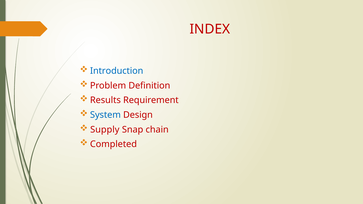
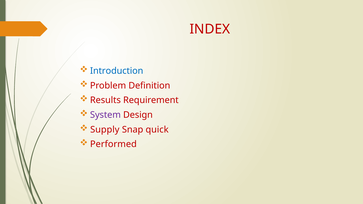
System colour: blue -> purple (105, 115)
chain: chain -> quick (157, 130)
Completed: Completed -> Performed (113, 144)
